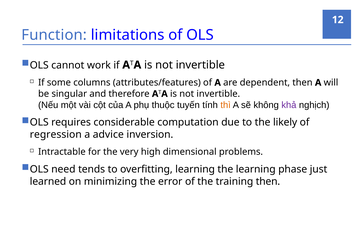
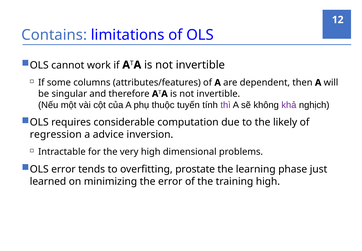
Function: Function -> Contains (54, 35)
thì colour: orange -> purple (226, 105)
OLS need: need -> error (63, 169)
overfitting learning: learning -> prostate (195, 169)
training then: then -> high (268, 181)
